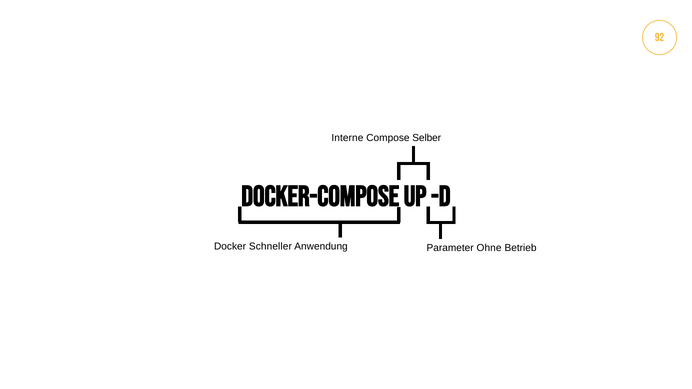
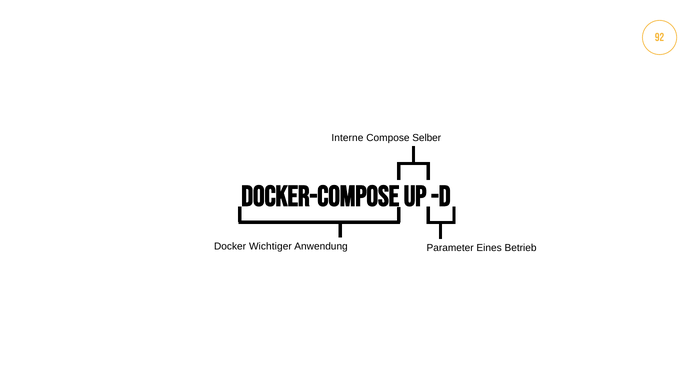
Schneller: Schneller -> Wichtiger (270, 247)
Ohne: Ohne -> Eines (489, 248)
